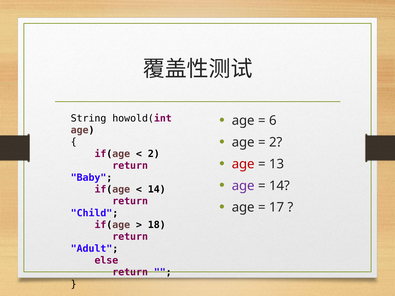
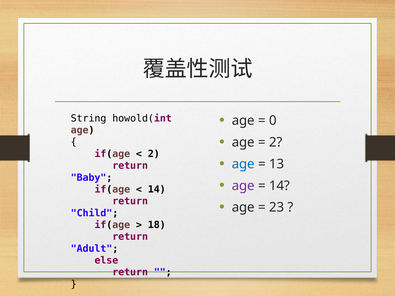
6: 6 -> 0 (273, 121)
age colour: red -> blue (243, 164)
17: 17 -> 23 (277, 208)
